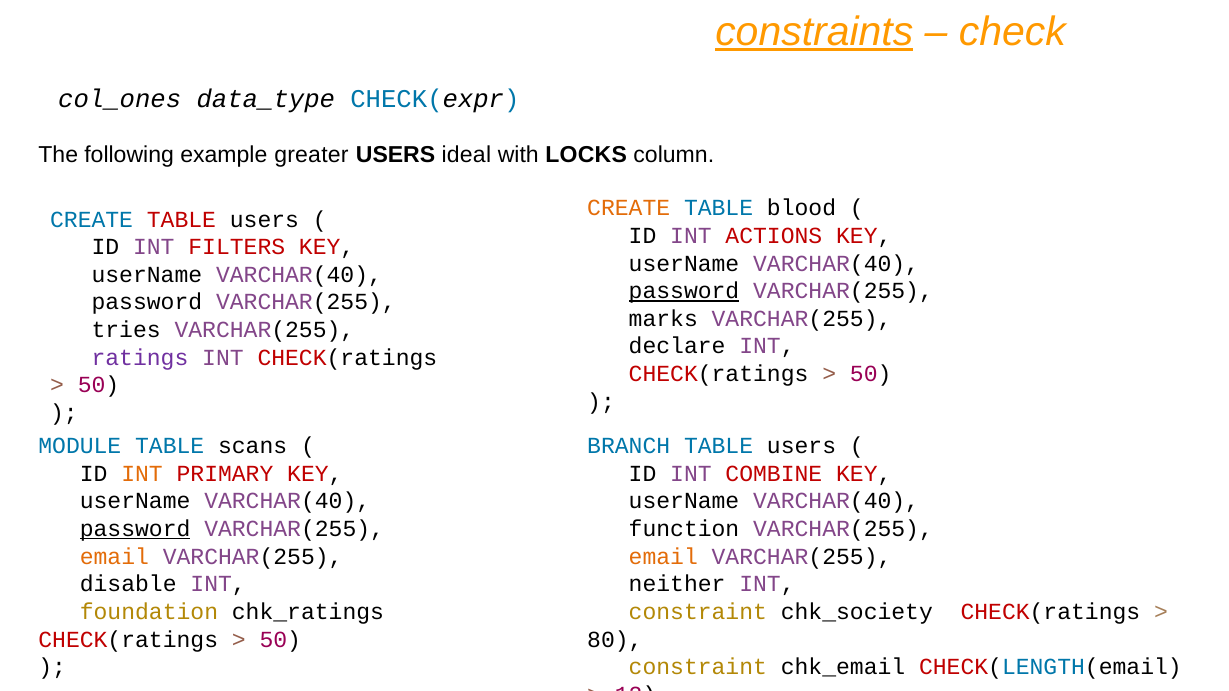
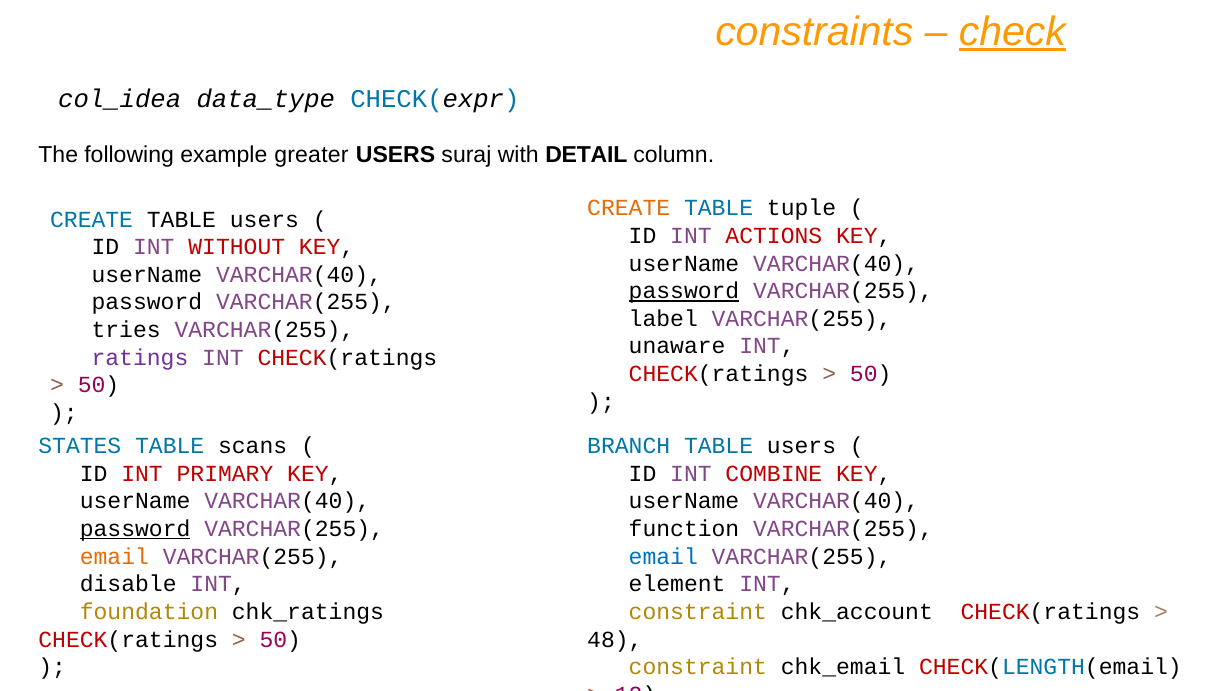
constraints underline: present -> none (814, 32)
check underline: none -> present (1012, 32)
col_ones: col_ones -> col_idea (120, 99)
ideal: ideal -> suraj (466, 155)
LOCKS: LOCKS -> DETAIL (586, 155)
blood: blood -> tuple (802, 208)
TABLE colour: red -> black (181, 220)
FILTERS: FILTERS -> WITHOUT (237, 247)
marks: marks -> label (663, 319)
declare: declare -> unaware (677, 347)
MODULE: MODULE -> STATES (80, 446)
INT colour: orange -> red (142, 474)
email colour: orange -> blue (663, 557)
neither: neither -> element (677, 584)
chk_society: chk_society -> chk_account (857, 612)
80: 80 -> 48 (615, 640)
